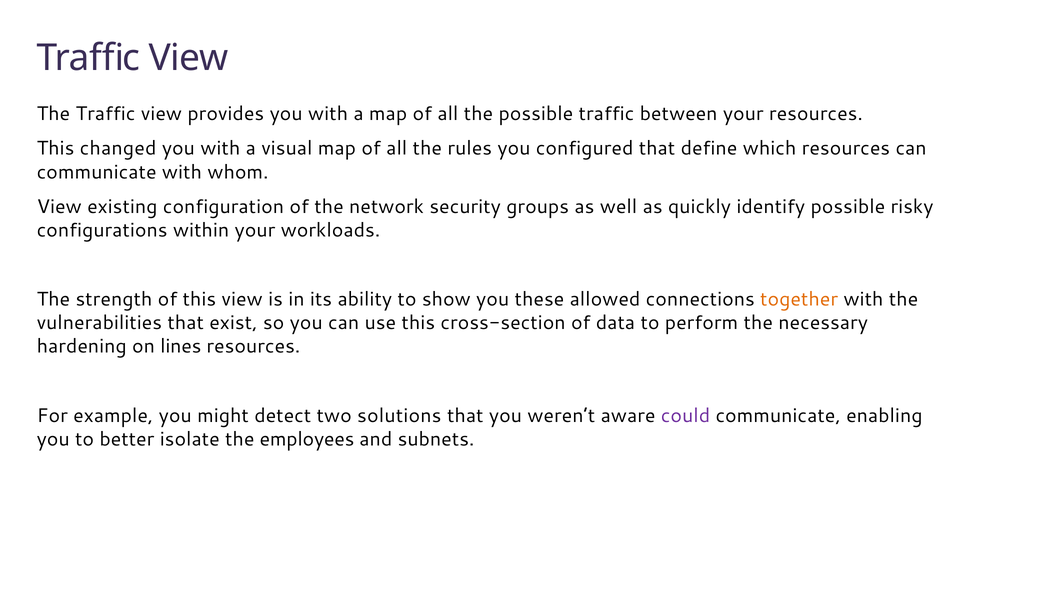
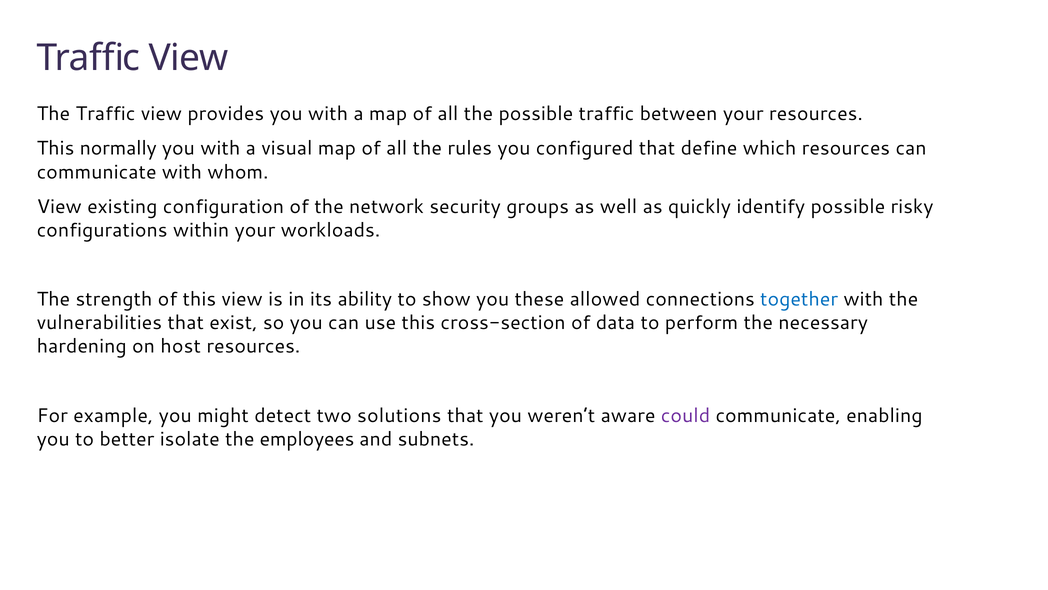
changed: changed -> normally (118, 148)
together colour: orange -> blue (799, 299)
lines: lines -> host (181, 346)
